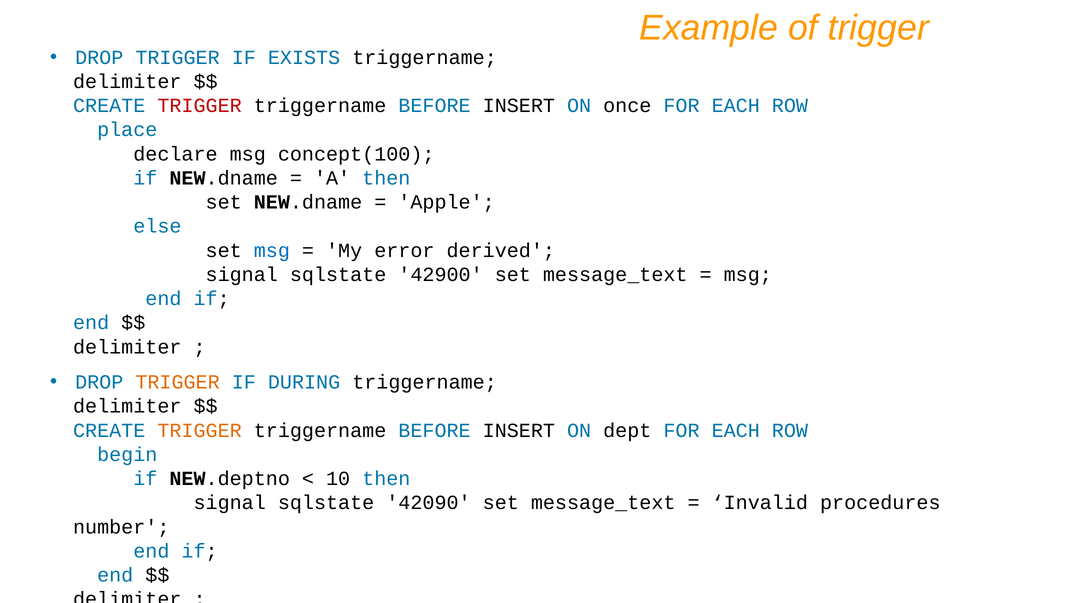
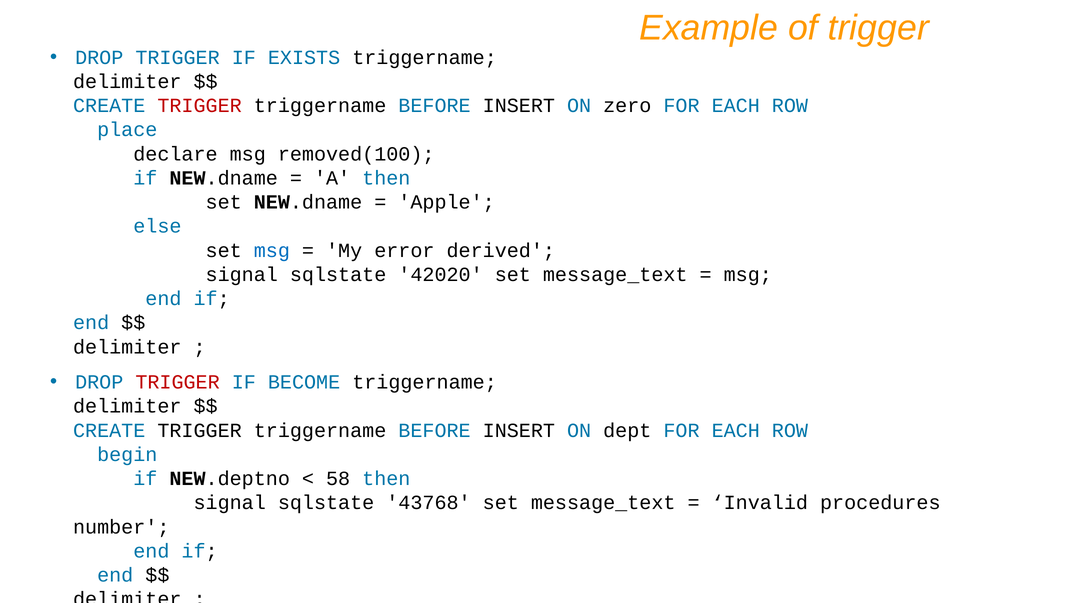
once: once -> zero (627, 106)
concept(100: concept(100 -> removed(100 (356, 154)
42900: 42900 -> 42020 (441, 274)
TRIGGER colour: orange -> red (178, 382)
DURING: DURING -> BECOME (304, 382)
TRIGGER colour: orange -> black (200, 430)
10: 10 -> 58 (338, 478)
42090: 42090 -> 43768 (428, 502)
